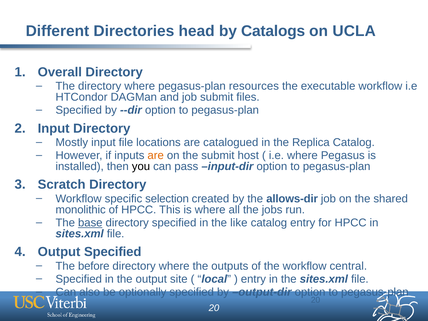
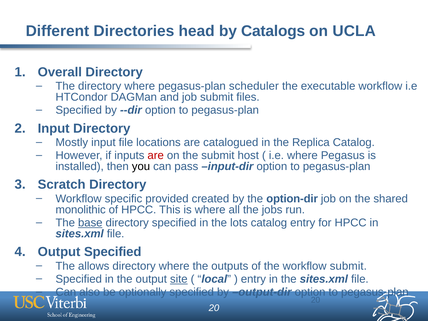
resources: resources -> scheduler (254, 86)
are colour: orange -> red (156, 156)
selection: selection -> provided (167, 199)
allows-dir: allows-dir -> option-dir (292, 199)
like: like -> lots (239, 223)
before: before -> allows (94, 266)
workflow central: central -> submit (348, 266)
site underline: none -> present (179, 279)
